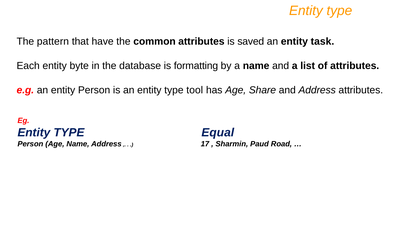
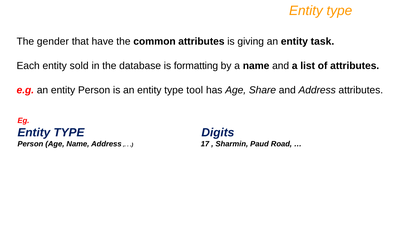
pattern: pattern -> gender (53, 41)
saved: saved -> giving (251, 41)
byte: byte -> sold (79, 66)
Equal: Equal -> Digits (218, 132)
